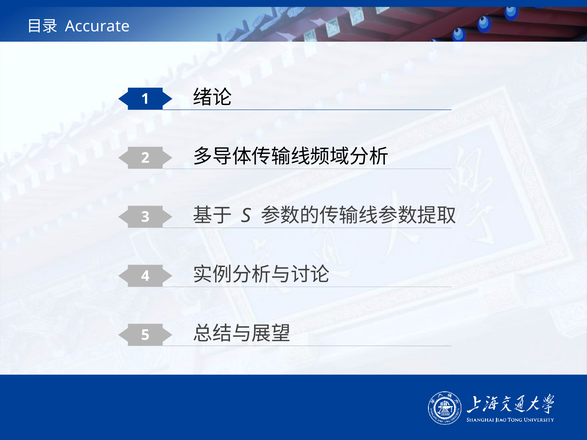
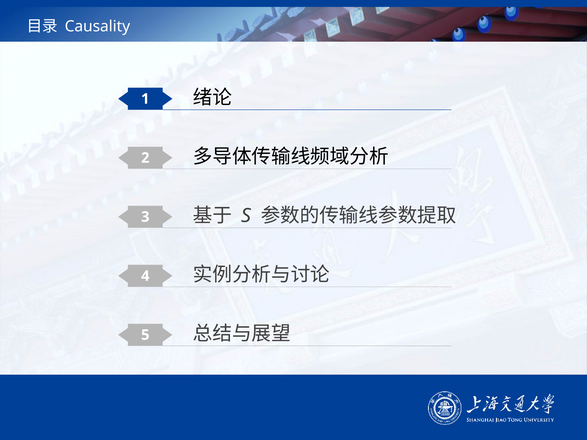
Accurate: Accurate -> Causality (97, 26)
